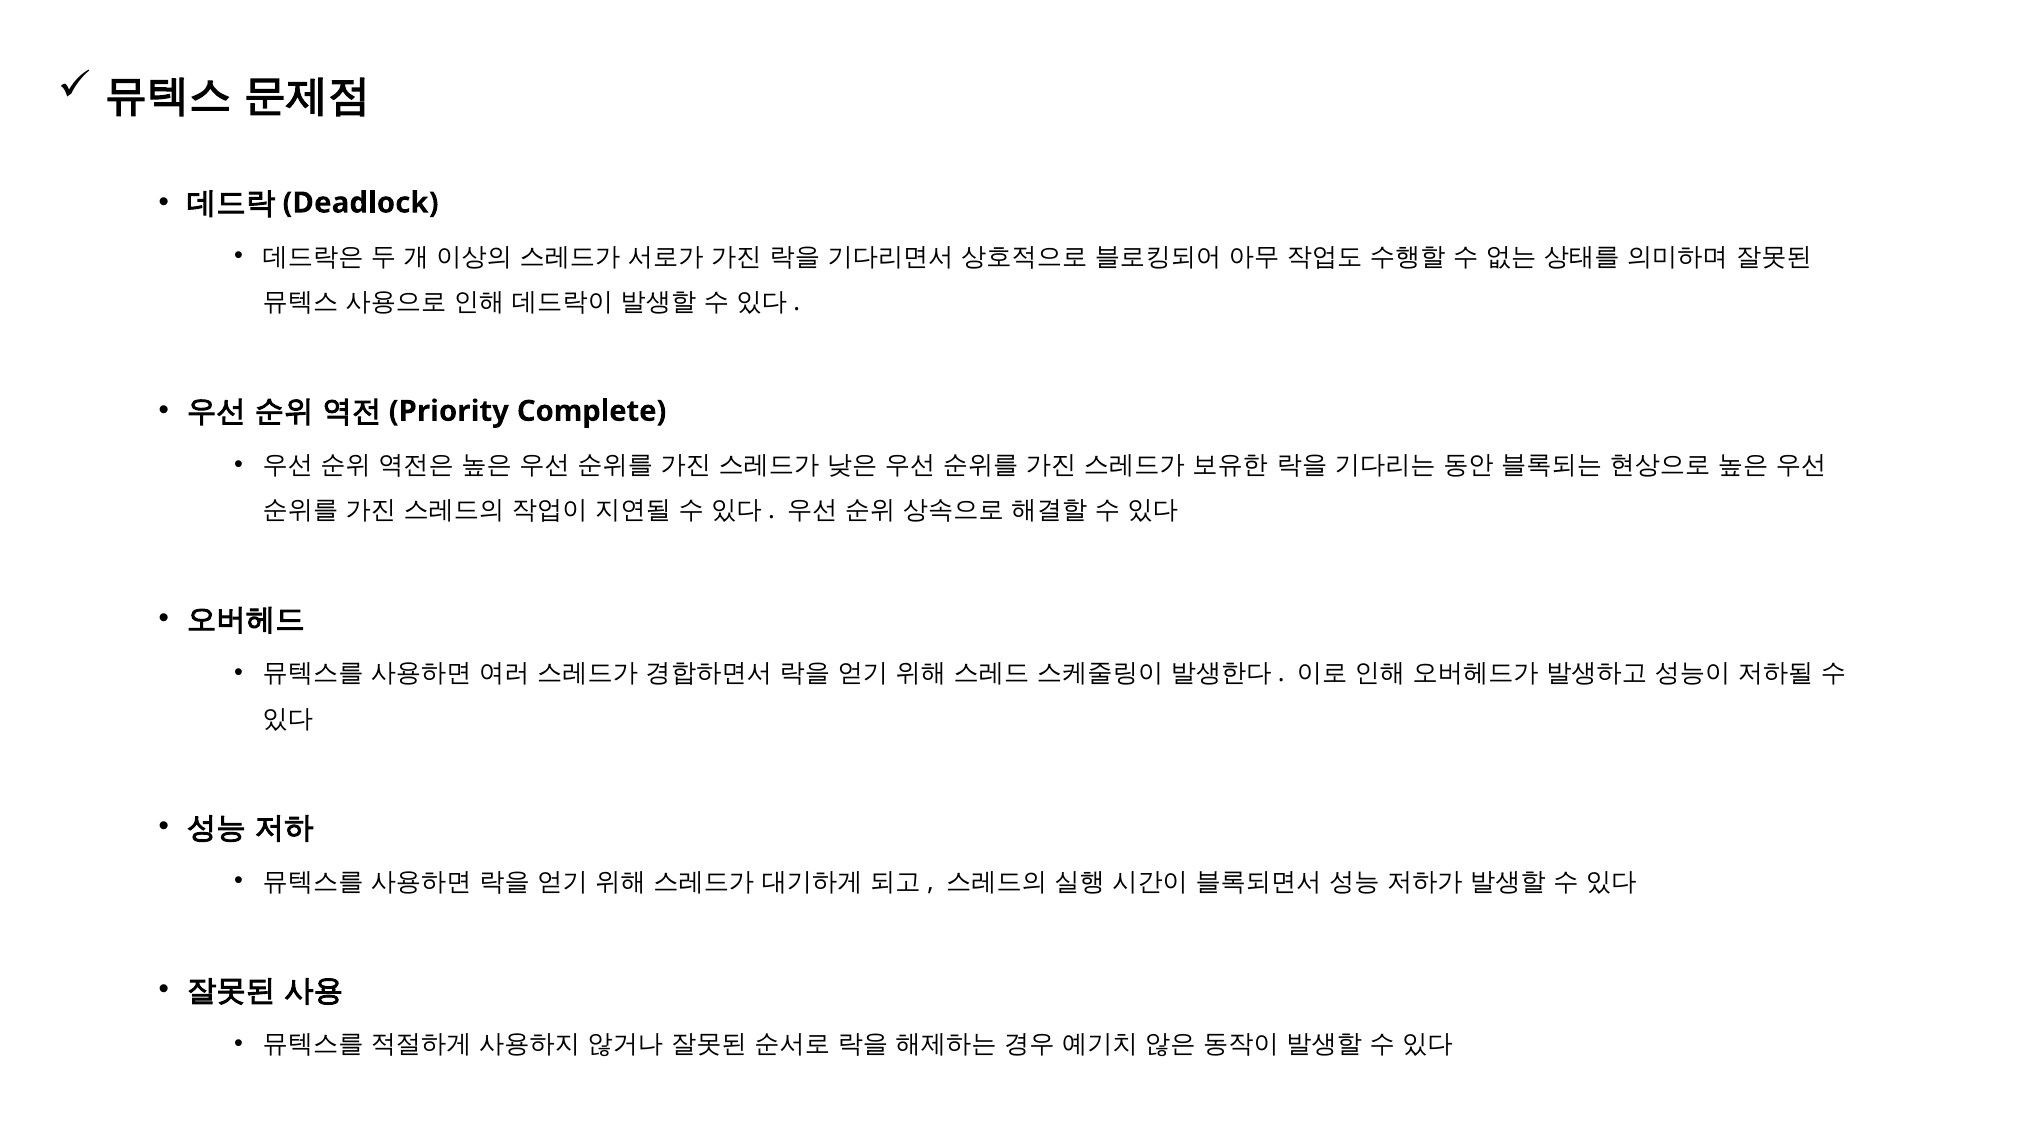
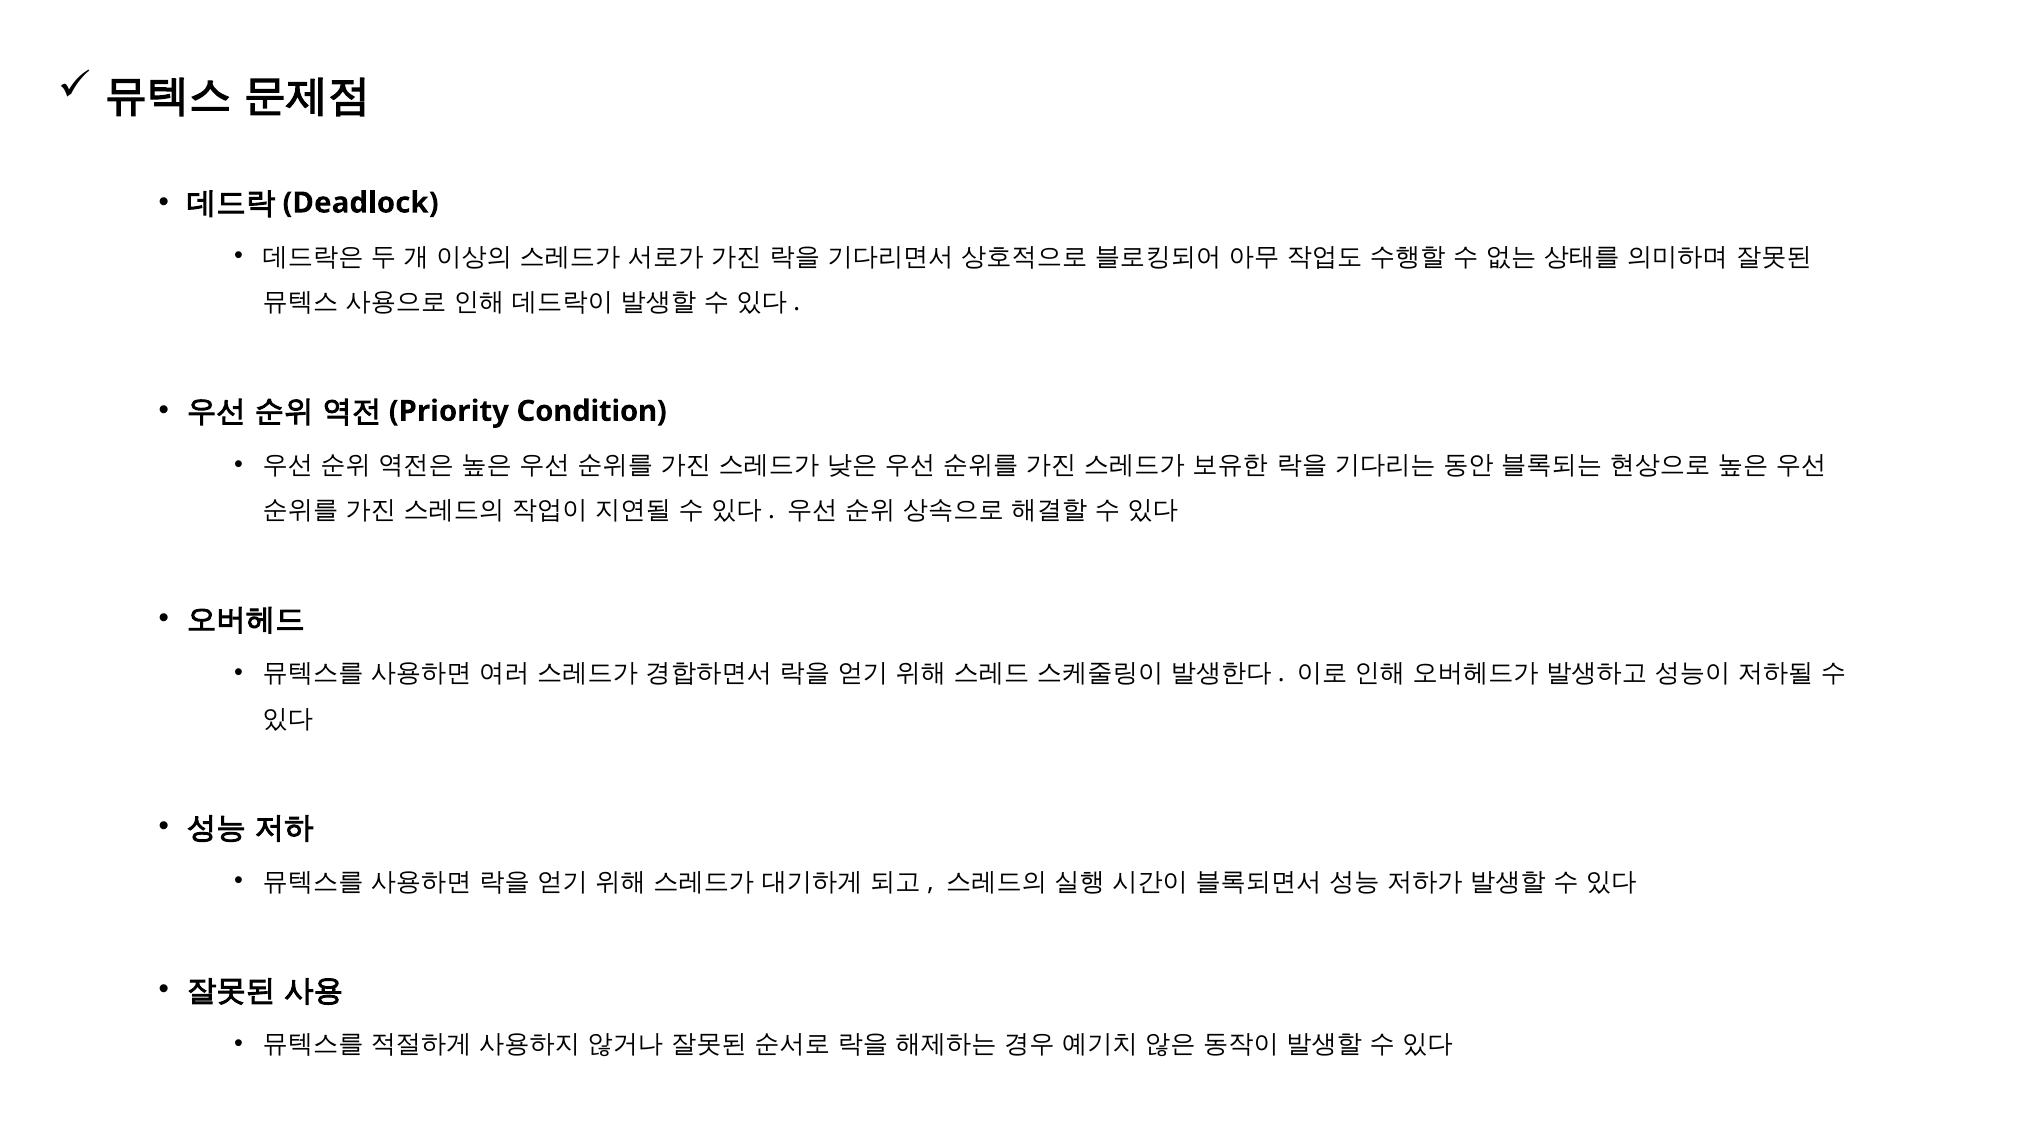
Complete: Complete -> Condition (592, 411)
